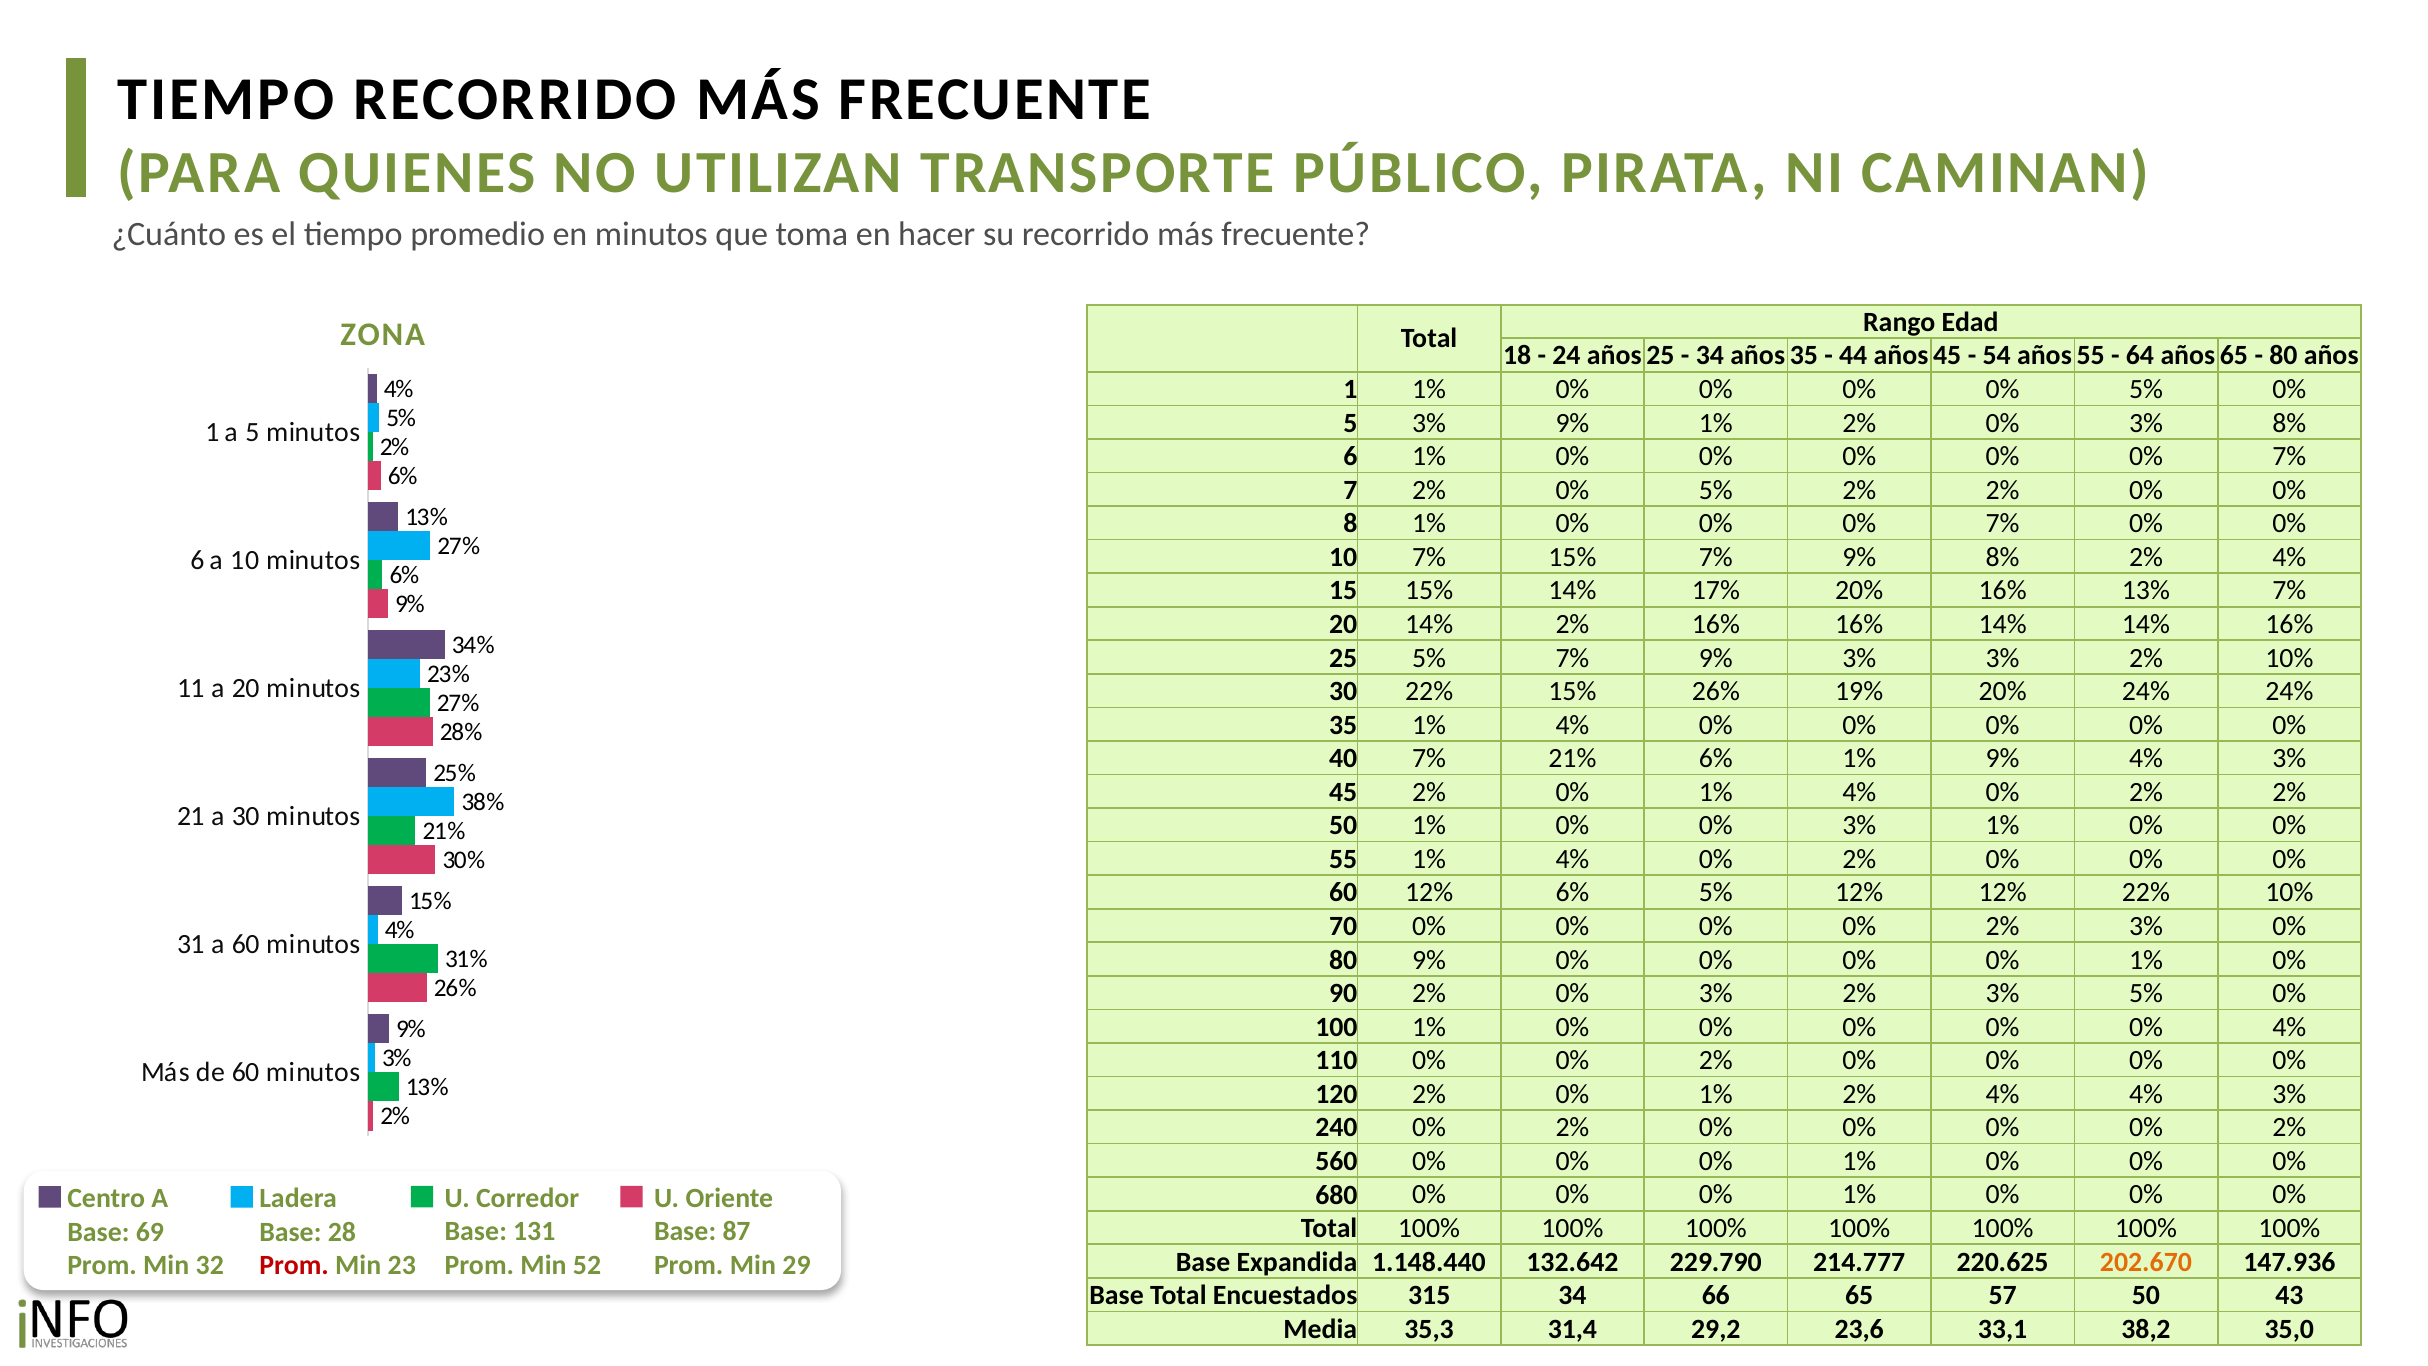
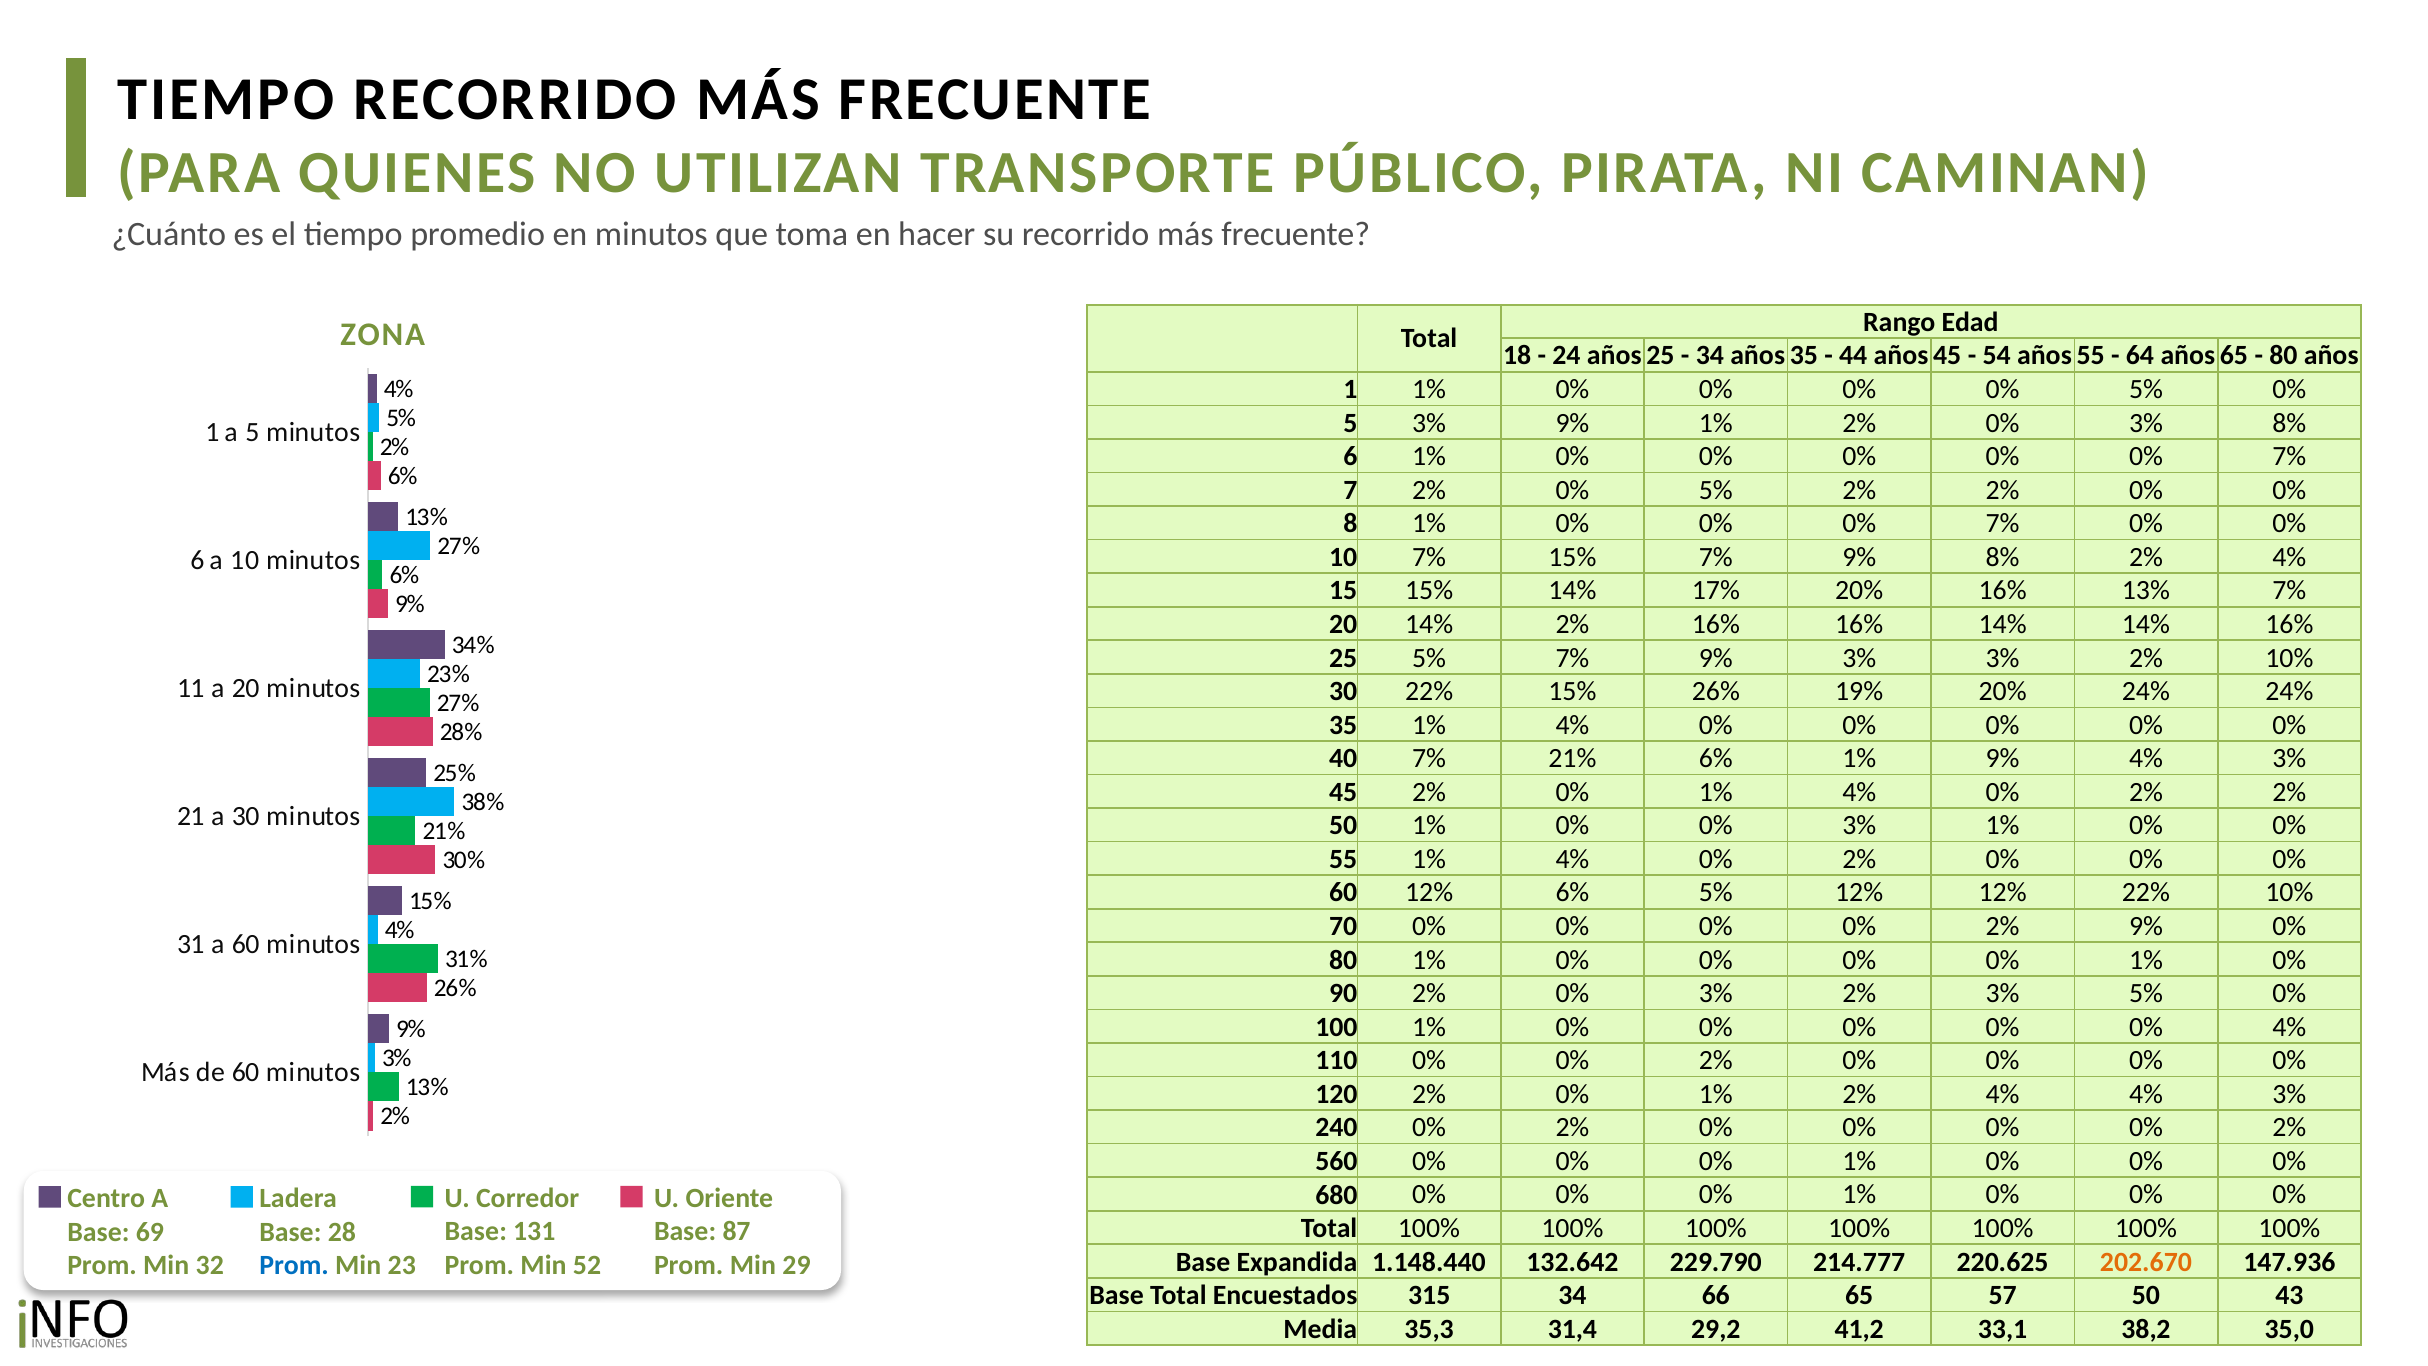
0% 2% 3%: 3% -> 9% (2146, 926)
80 9%: 9% -> 1% (1429, 960)
Prom colour: red -> blue (294, 1265)
23,6: 23,6 -> 41,2 (1859, 1329)
